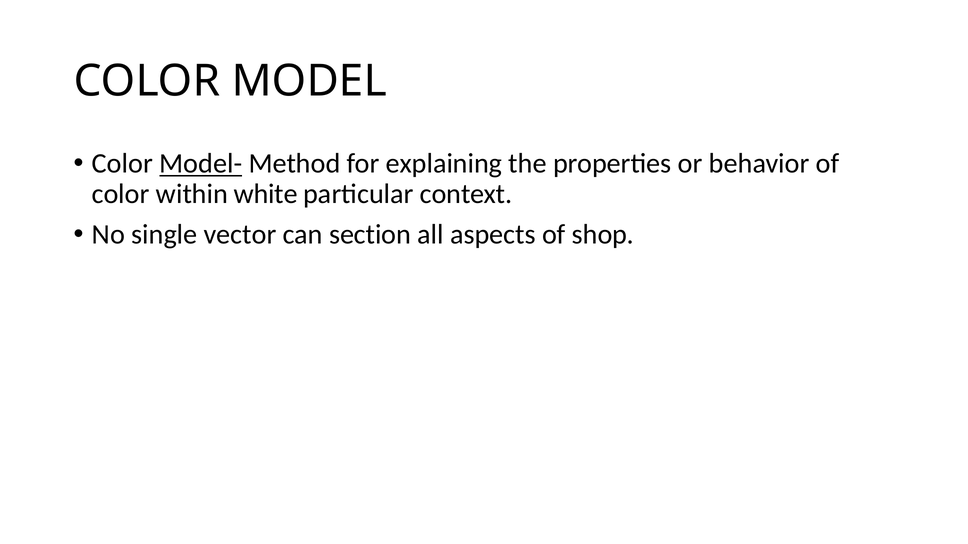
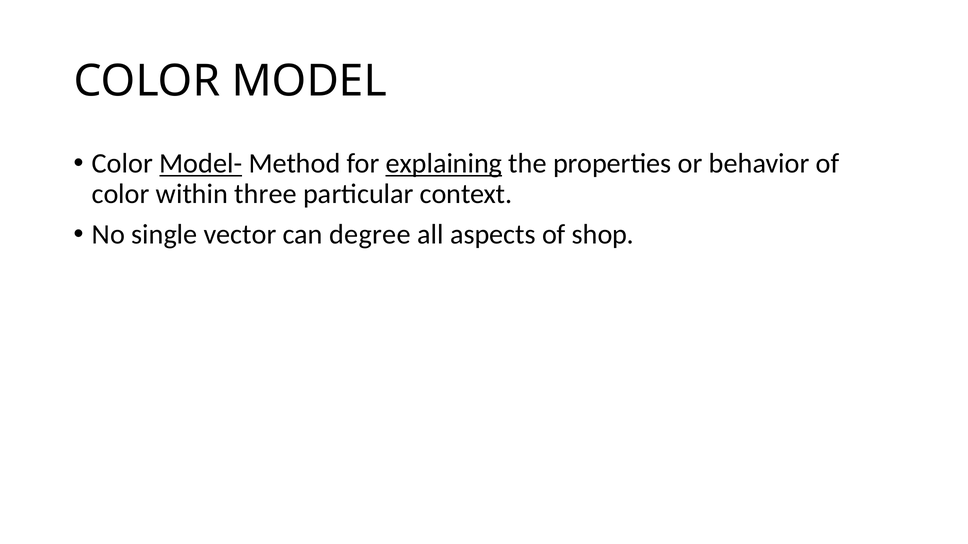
explaining underline: none -> present (444, 164)
white: white -> three (266, 194)
section: section -> degree (370, 235)
